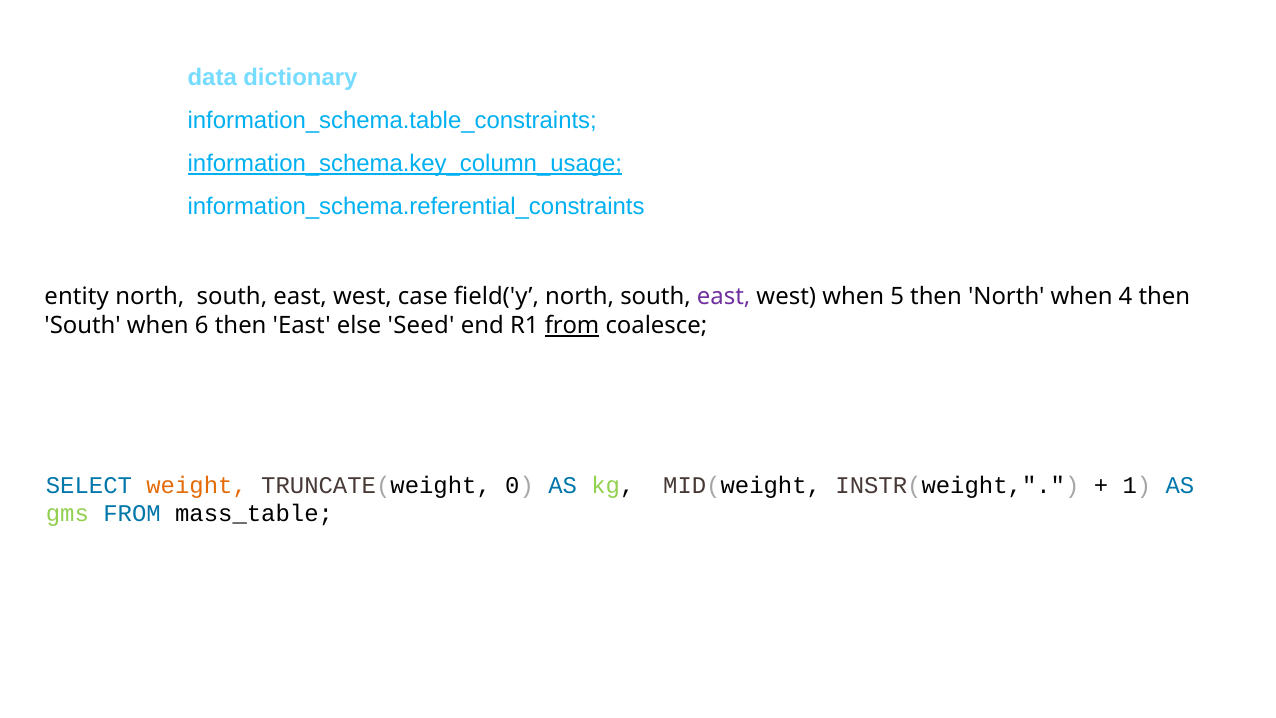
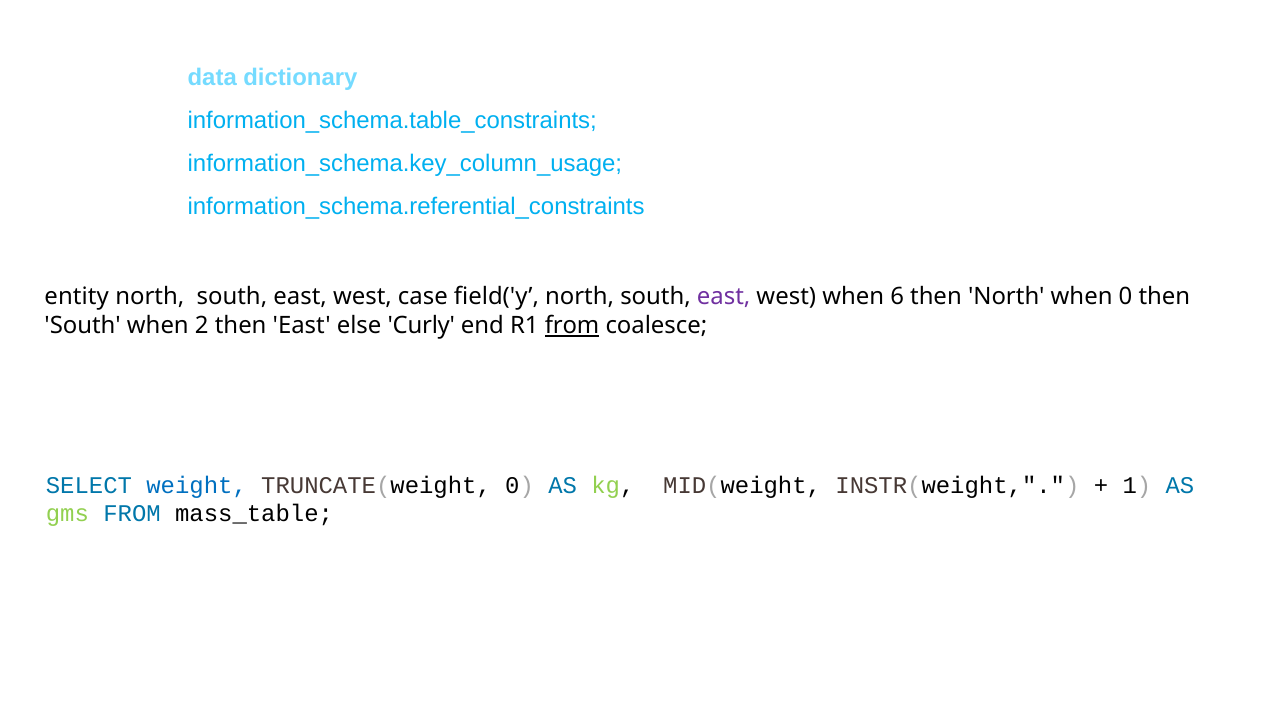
information_schema.key_column_usage underline: present -> none (405, 164)
5: 5 -> 6 (897, 297)
when 4: 4 -> 0 (1126, 297)
6: 6 -> 2 (202, 325)
Seed: Seed -> Curly (421, 325)
weight colour: orange -> blue (197, 485)
